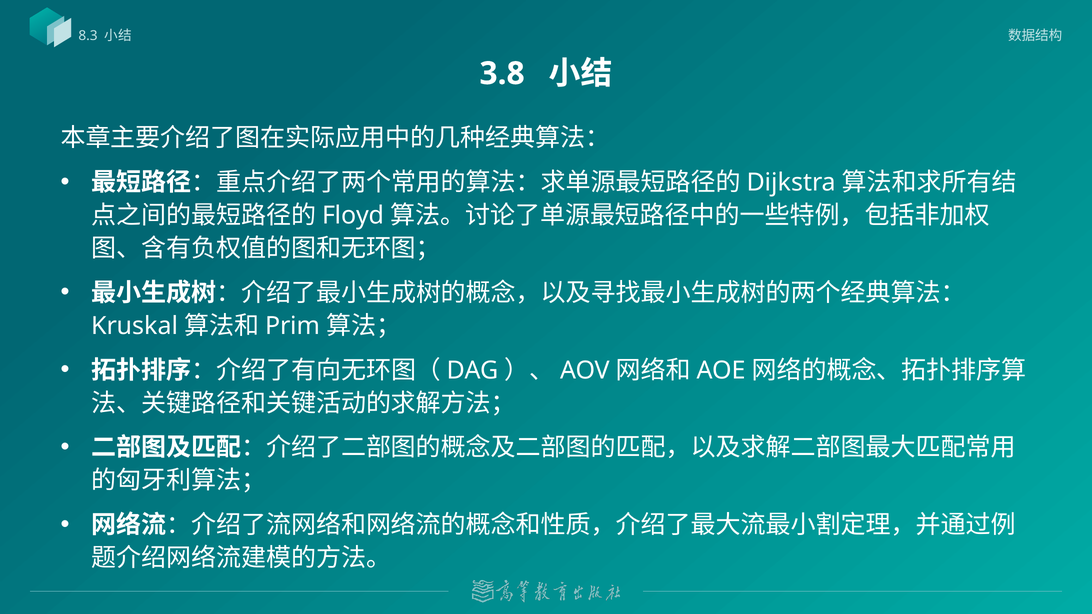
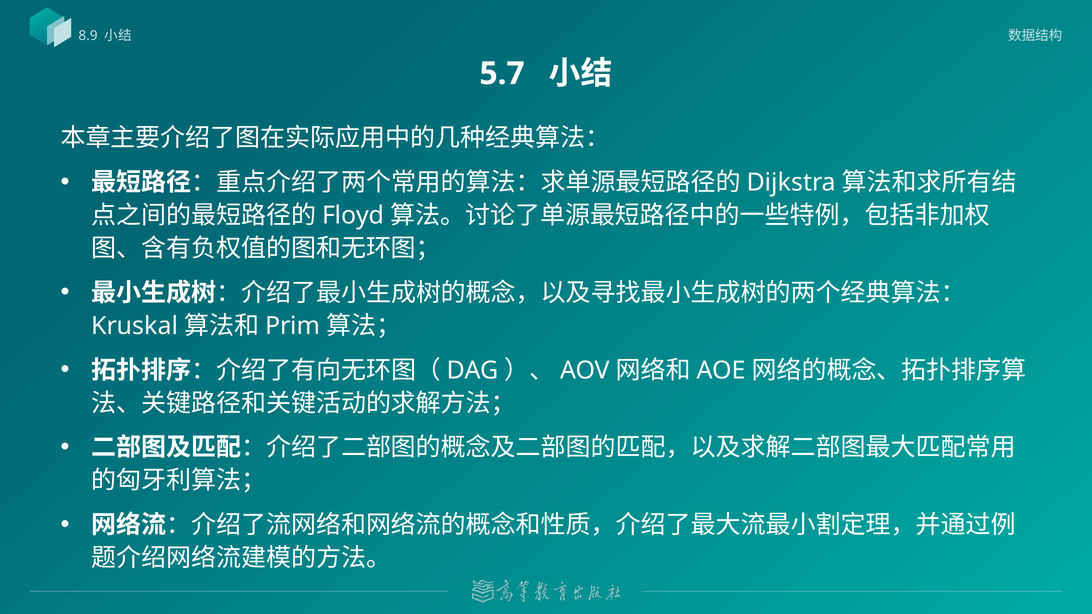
8.3: 8.3 -> 8.9 (88, 36)
3.8: 3.8 -> 5.7 (502, 74)
